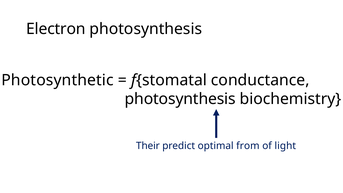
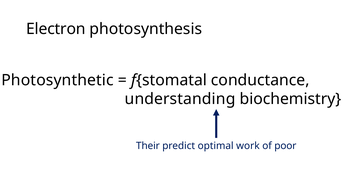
photosynthesis: photosynthesis -> understanding (180, 99)
from: from -> work (248, 146)
light: light -> poor (285, 146)
